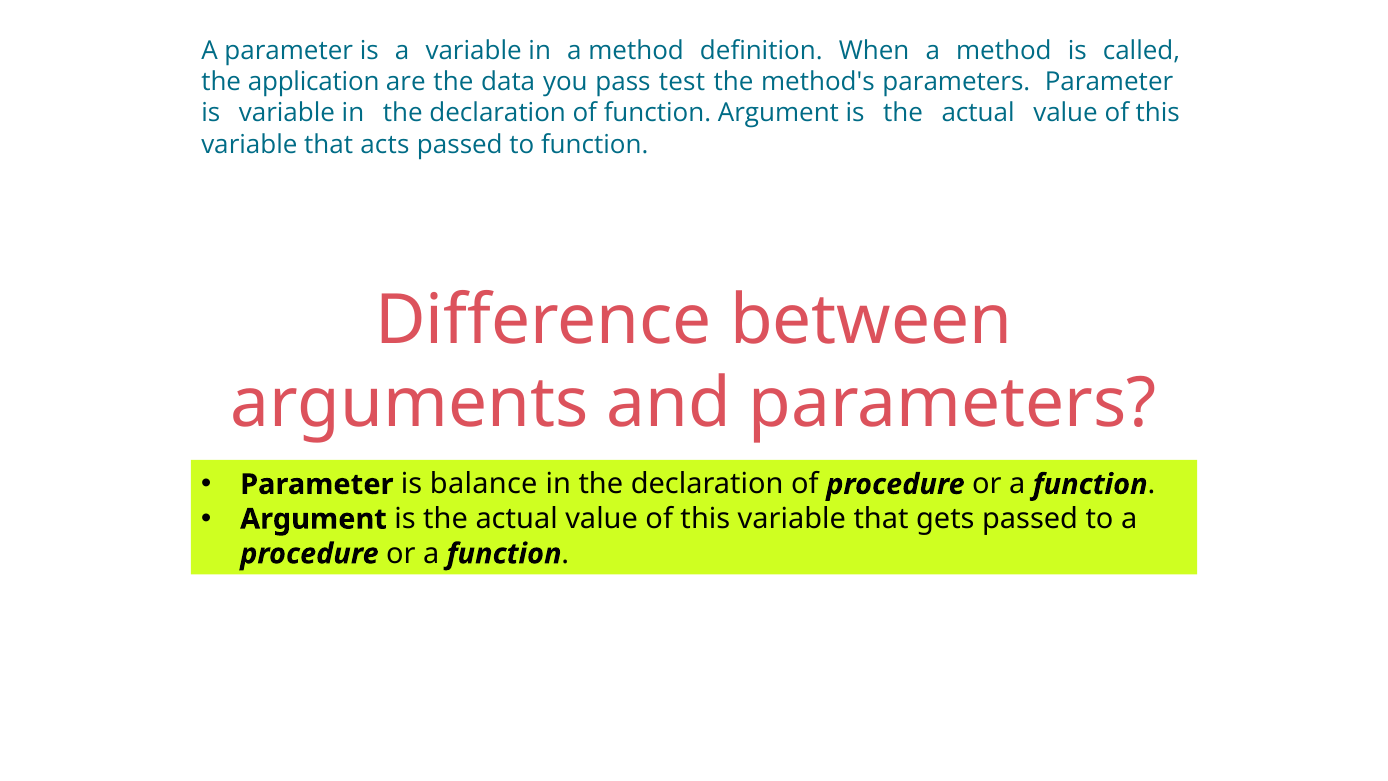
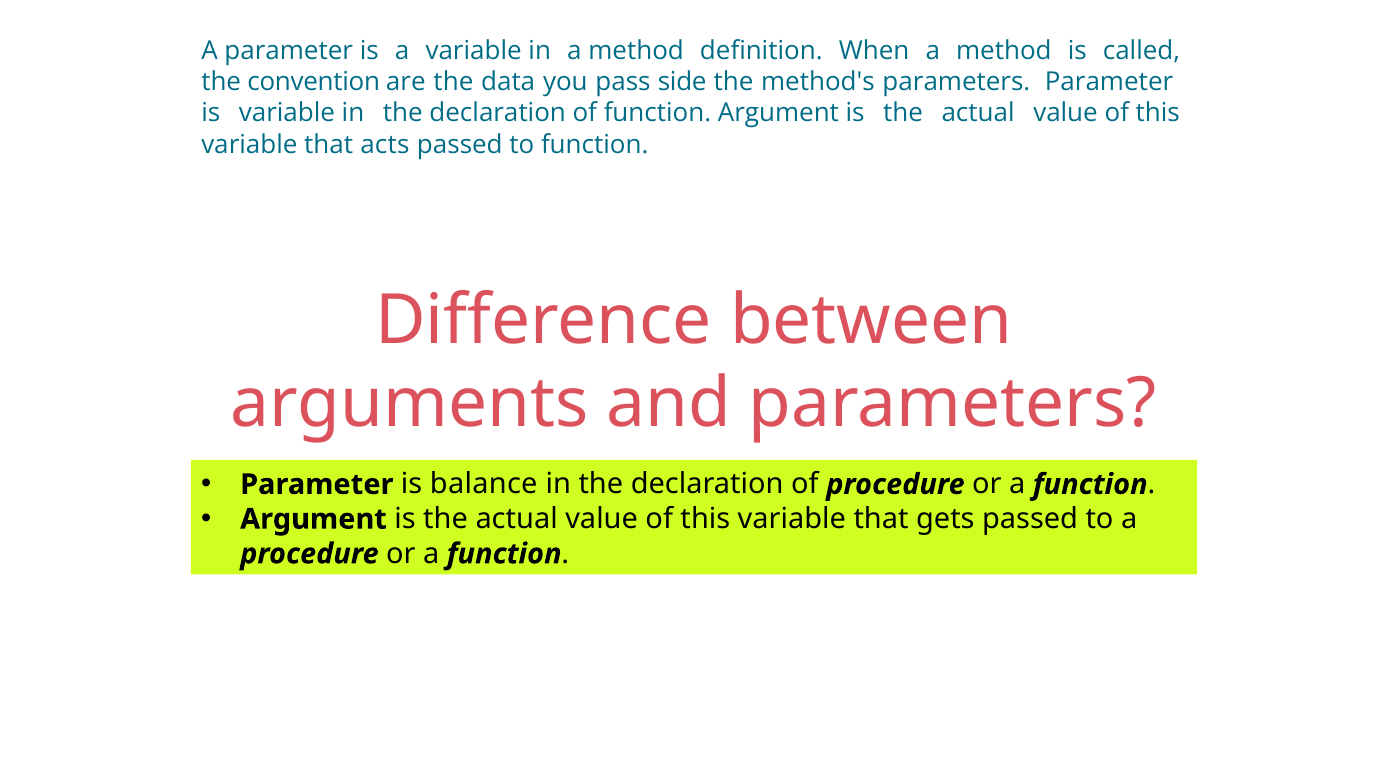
application: application -> convention (314, 82)
test: test -> side (682, 82)
